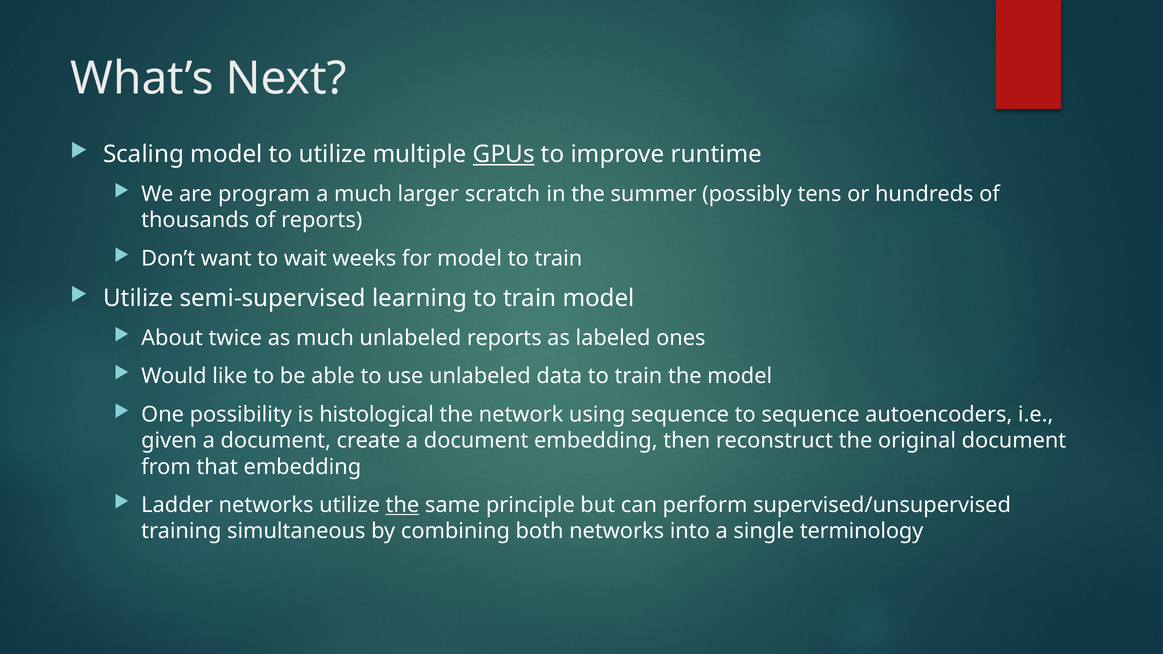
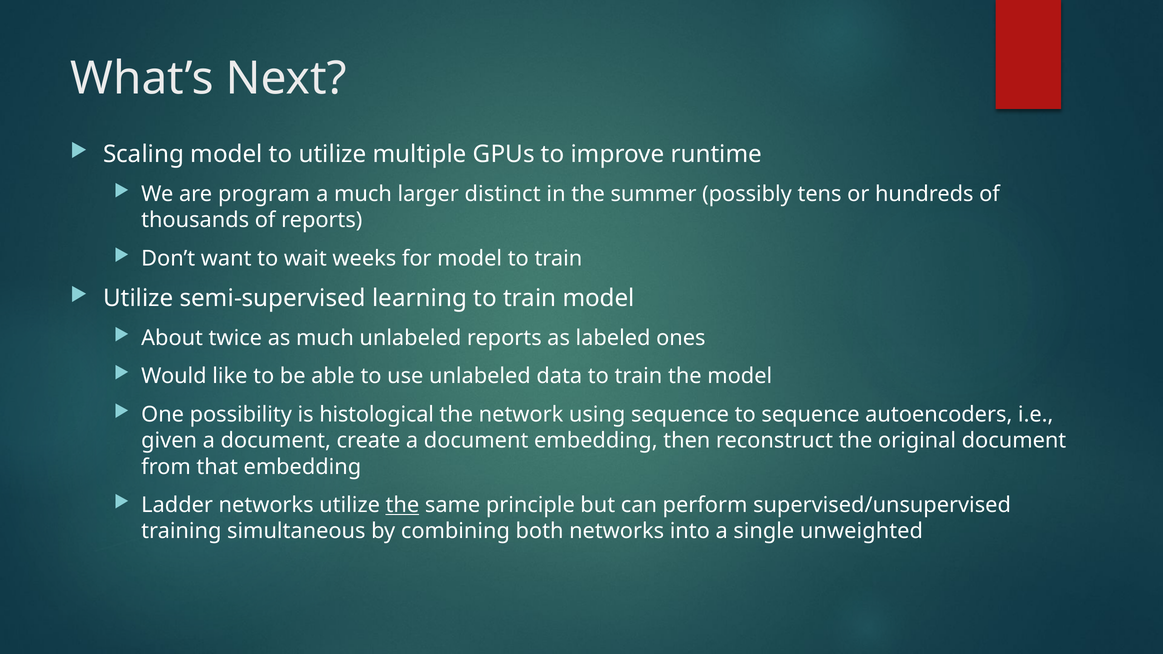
GPUs underline: present -> none (504, 154)
scratch: scratch -> distinct (503, 194)
terminology: terminology -> unweighted (861, 531)
